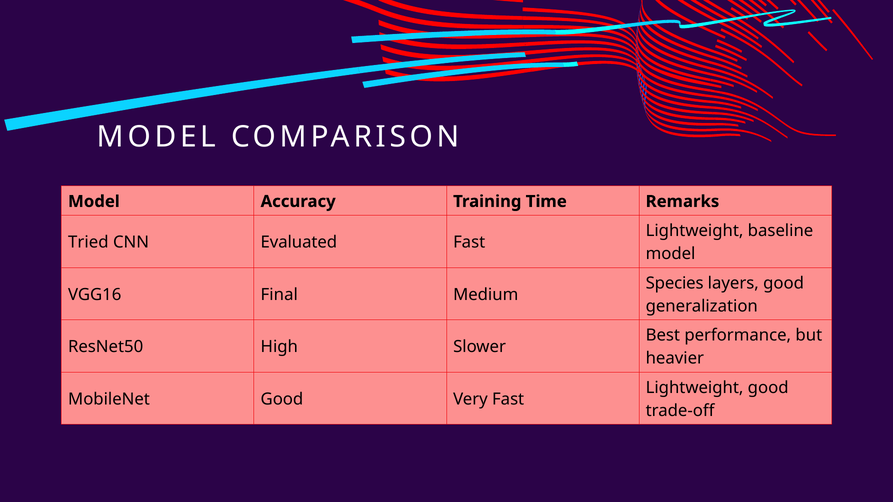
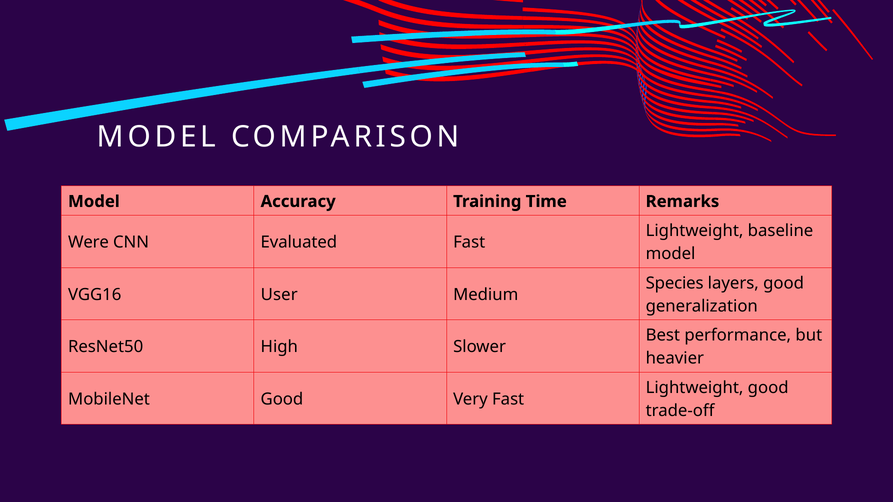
Tried: Tried -> Were (88, 242)
Final: Final -> User (279, 295)
